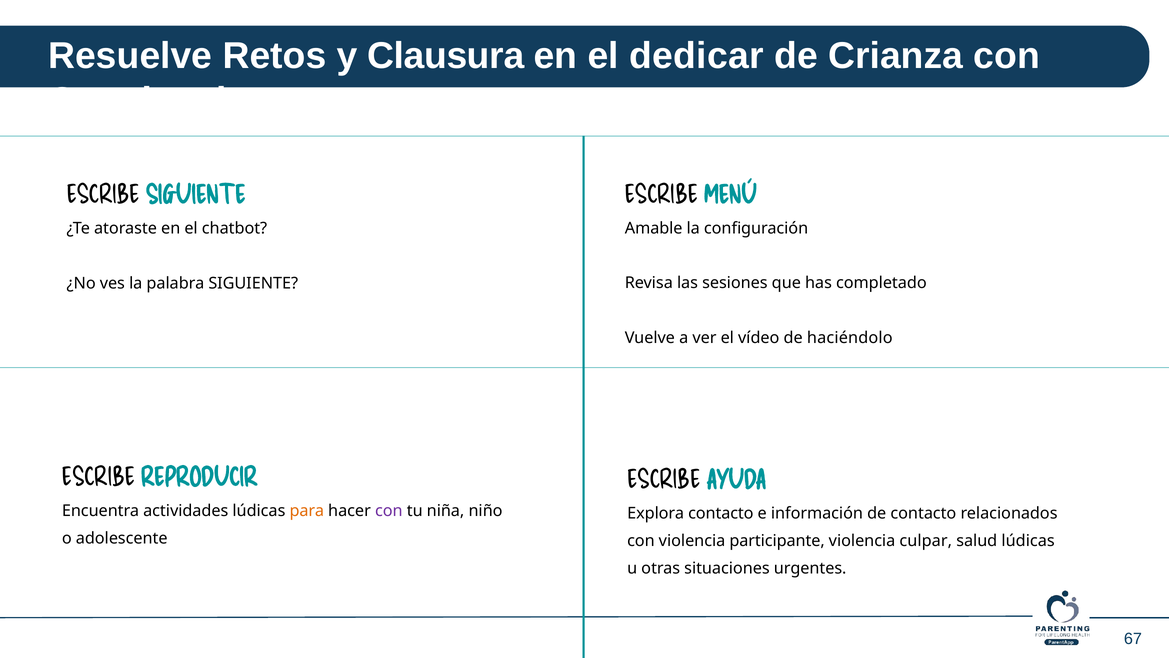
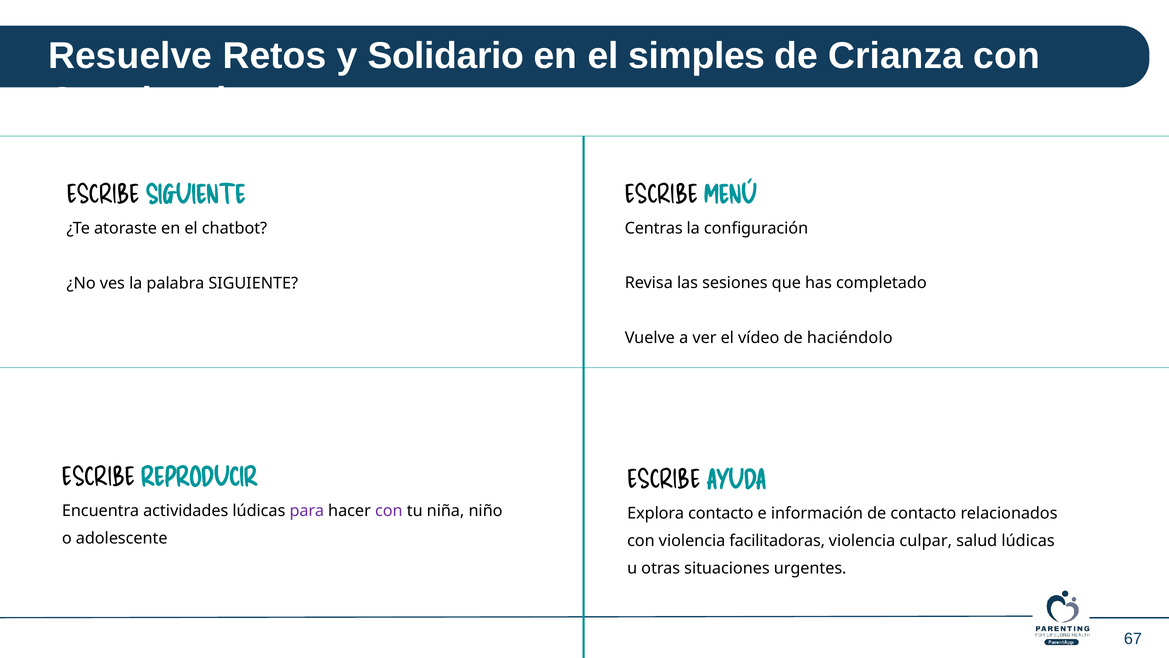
Clausura: Clausura -> Solidario (446, 56)
dedicar: dedicar -> simples (697, 56)
Amable: Amable -> Centras (654, 228)
para colour: orange -> purple (307, 511)
participante: participante -> facilitadoras (777, 541)
